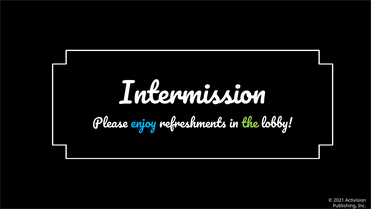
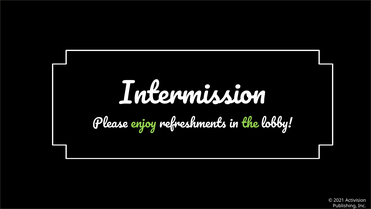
enjoy colour: light blue -> light green (144, 123)
